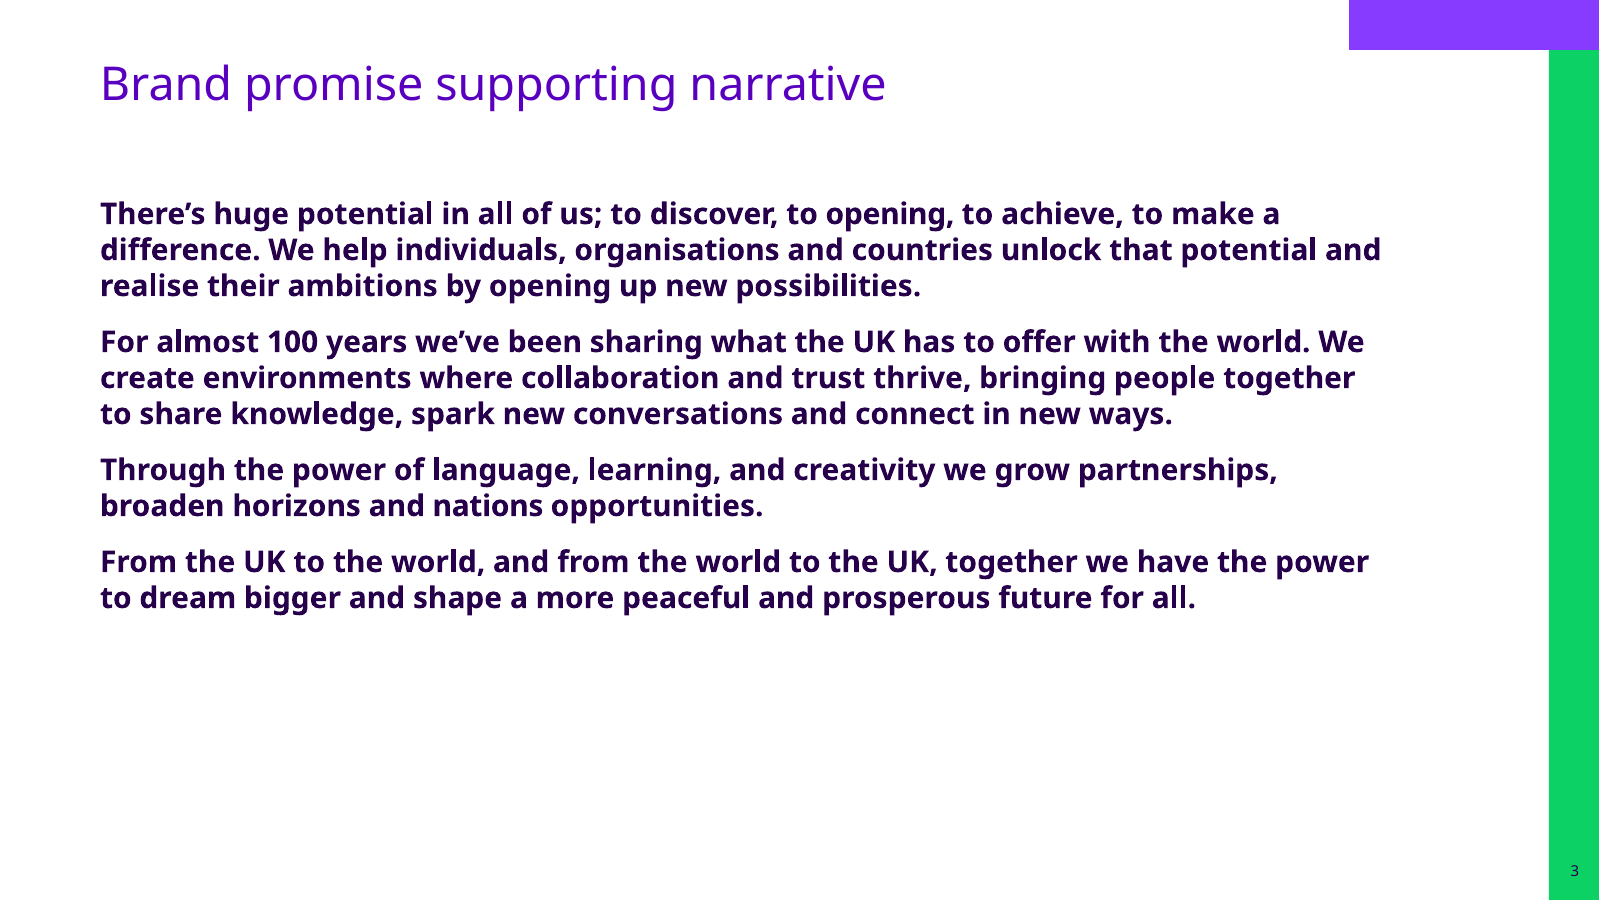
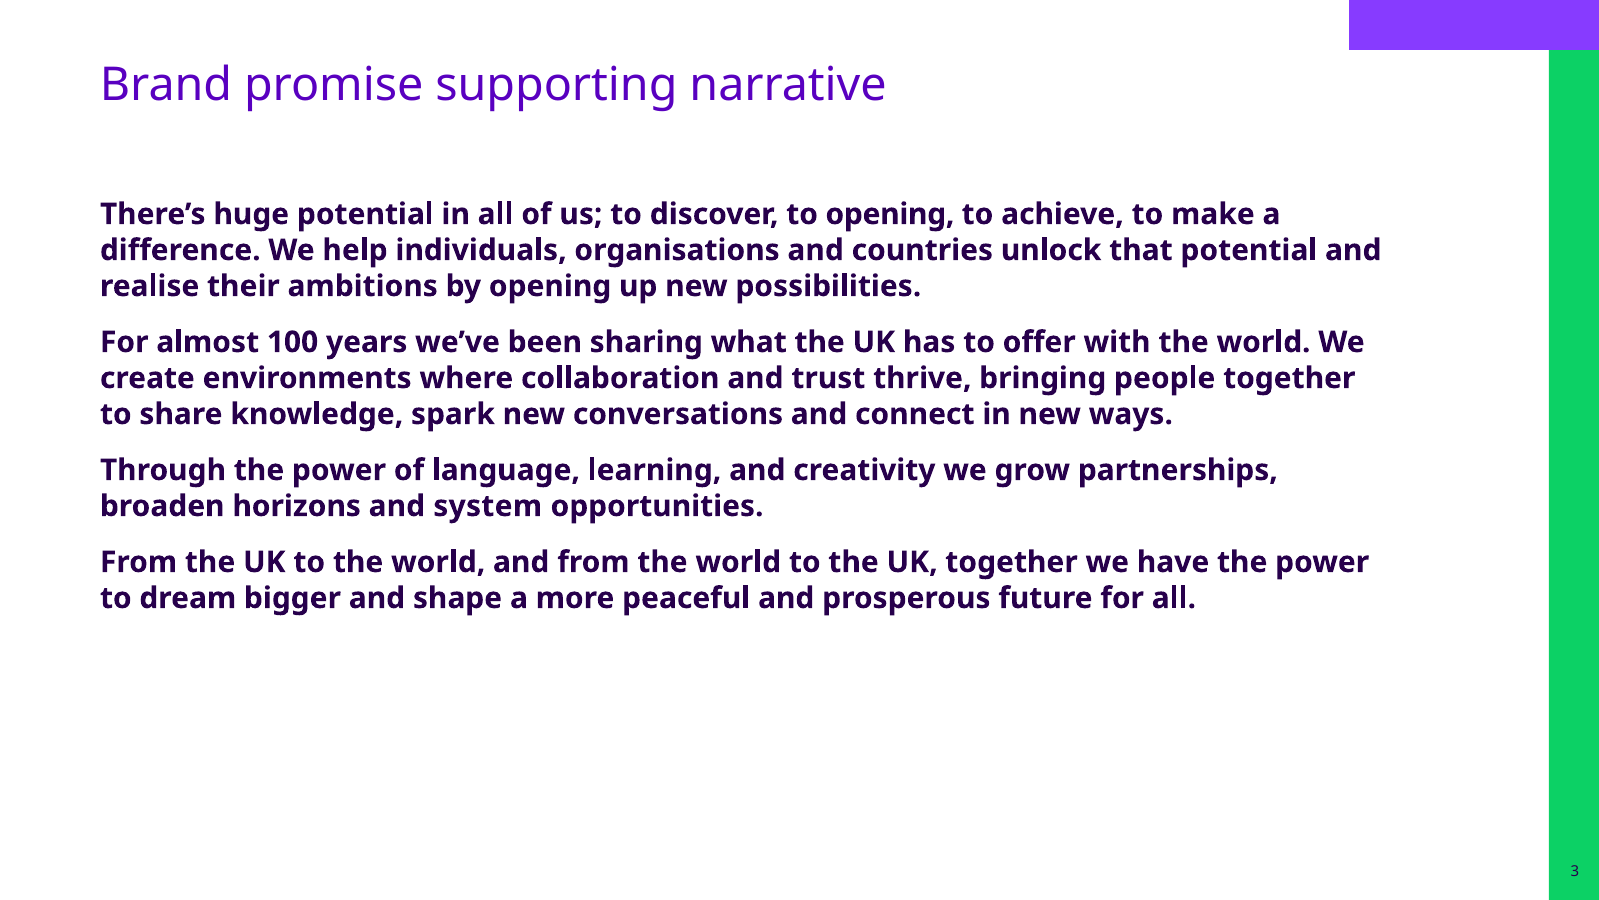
nations: nations -> system (488, 506)
